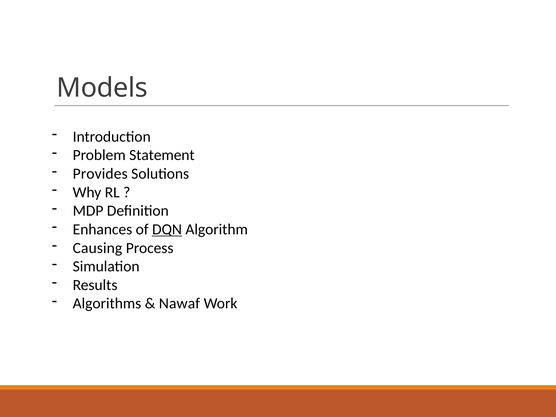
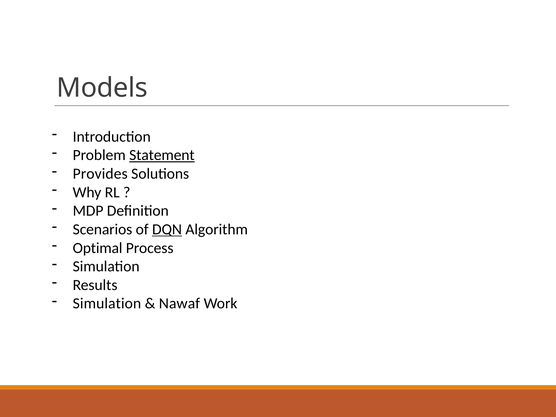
Statement underline: none -> present (162, 155)
Enhances: Enhances -> Scenarios (102, 229)
Causing: Causing -> Optimal (98, 248)
Algorithms: Algorithms -> Simulation (107, 304)
